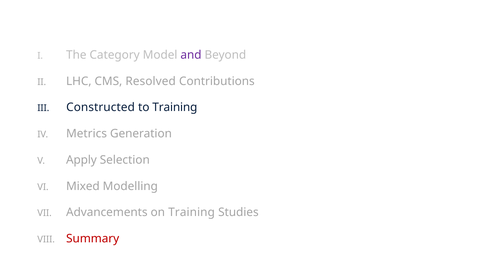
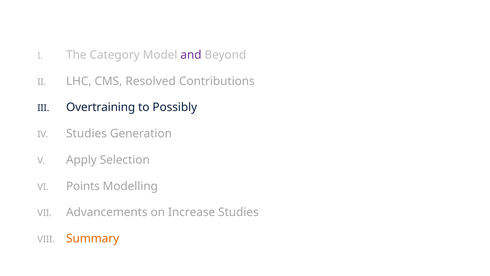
Constructed: Constructed -> Overtraining (101, 107)
to Training: Training -> Possibly (175, 107)
Metrics: Metrics -> Studies (87, 134)
Mixed: Mixed -> Points (83, 186)
on Training: Training -> Increase (192, 212)
Summary colour: red -> orange (93, 238)
